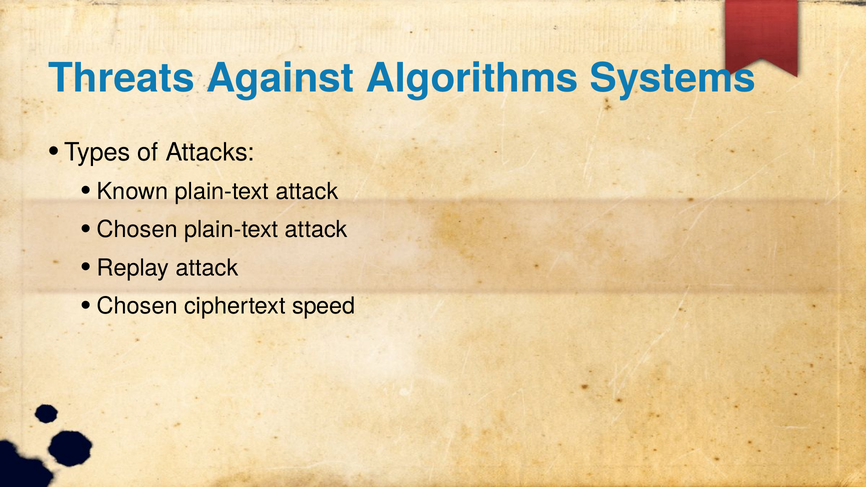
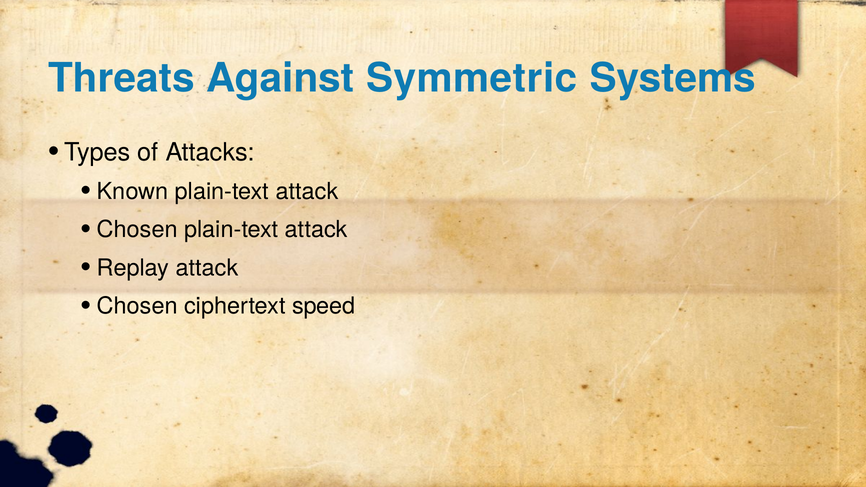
Algorithms: Algorithms -> Symmetric (472, 78)
